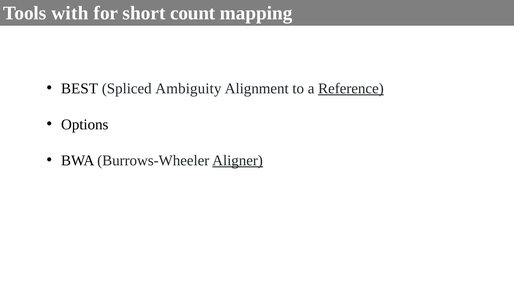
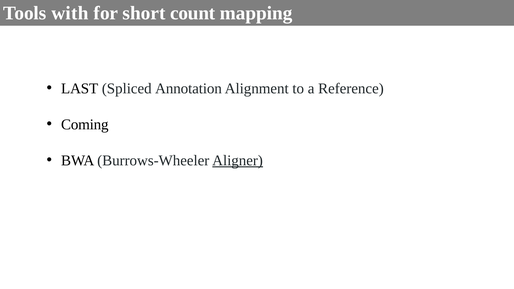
BEST: BEST -> LAST (80, 89)
Ambiguity: Ambiguity -> Annotation (189, 89)
Reference underline: present -> none (351, 89)
Options: Options -> Coming (85, 125)
